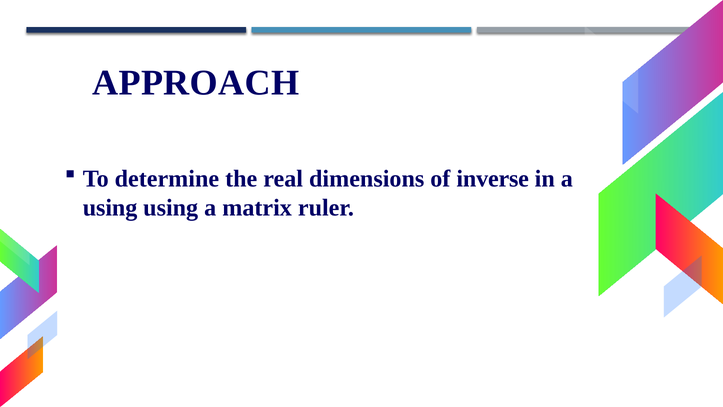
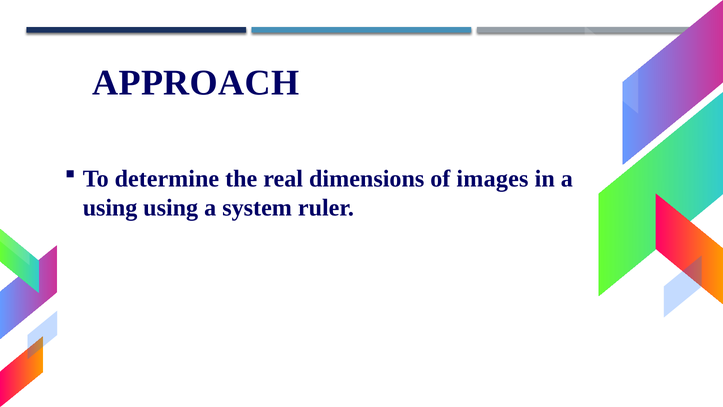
inverse: inverse -> images (492, 179)
matrix: matrix -> system (257, 208)
